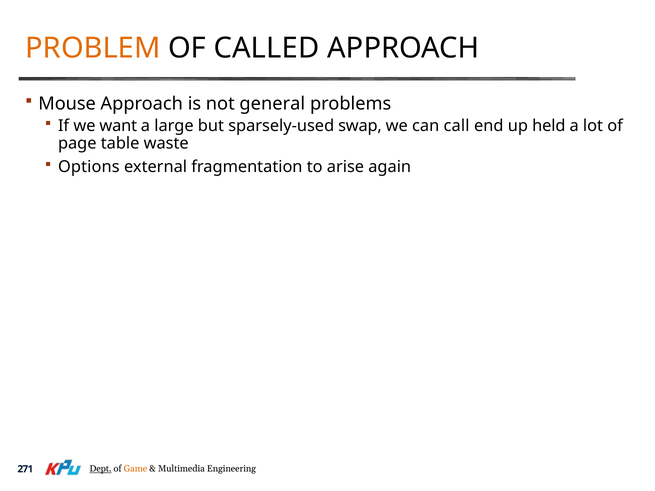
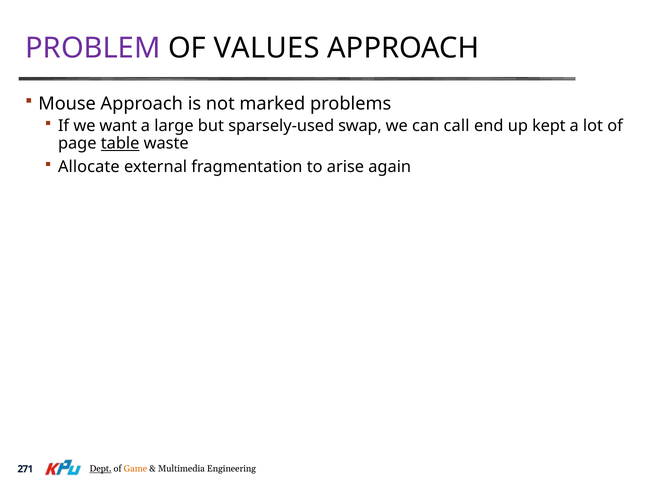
PROBLEM colour: orange -> purple (93, 48)
CALLED: CALLED -> VALUES (267, 48)
general: general -> marked (272, 104)
held: held -> kept (549, 126)
table underline: none -> present (120, 144)
Options: Options -> Allocate (89, 167)
